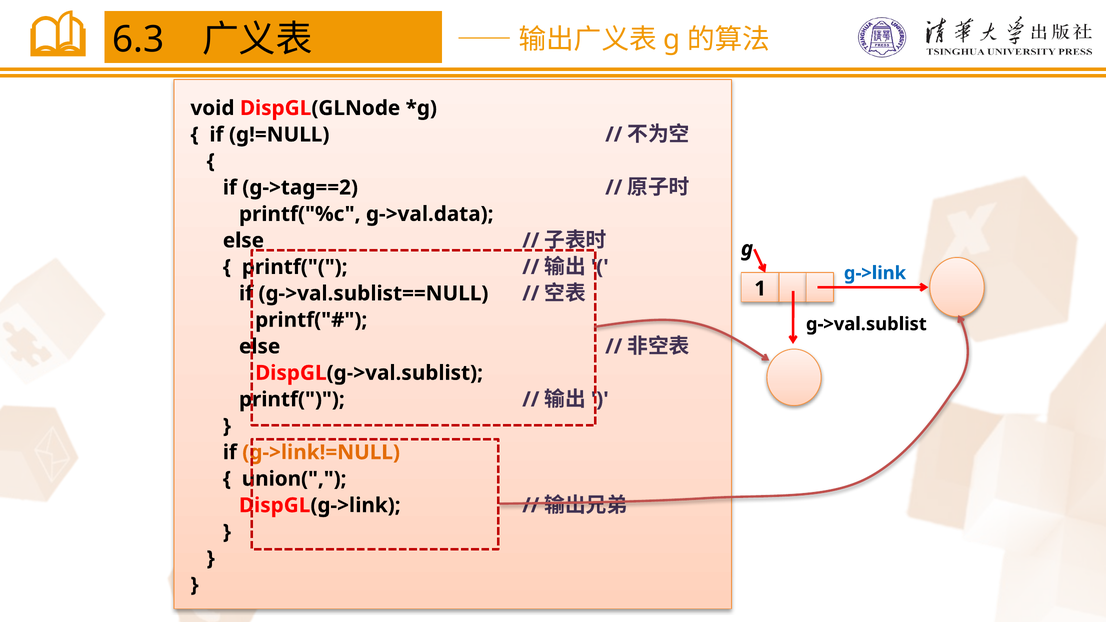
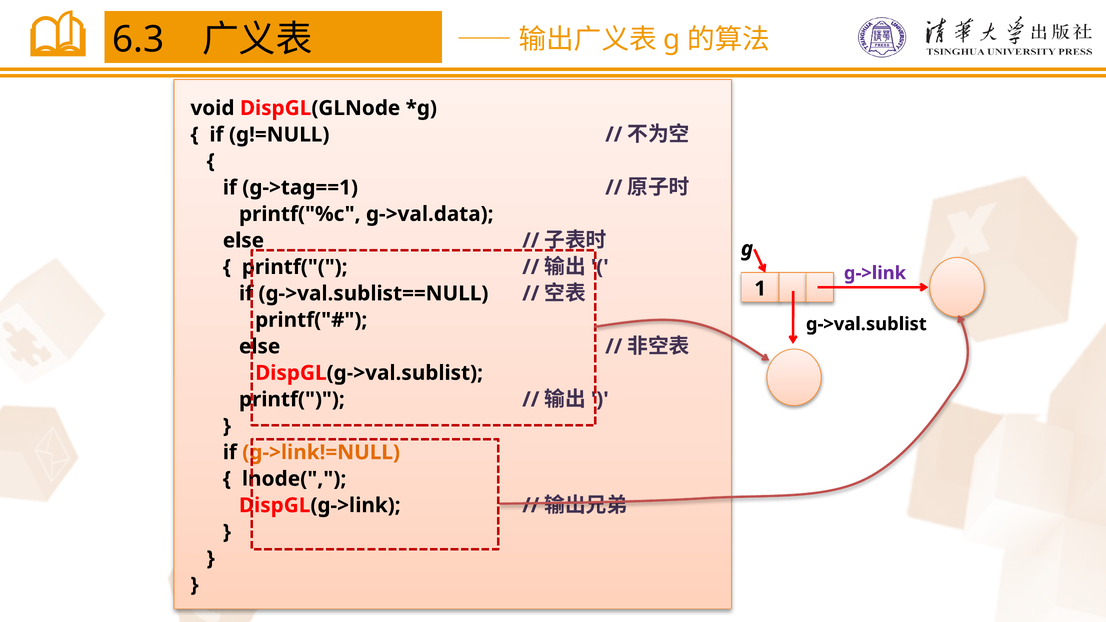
g->tag==2: g->tag==2 -> g->tag==1 (300, 188)
g->link colour: blue -> purple (875, 273)
union(: union( -> lnode( (294, 479)
